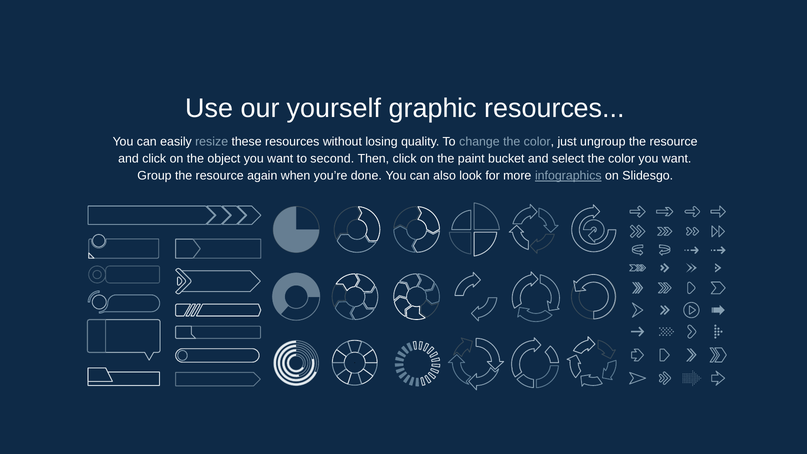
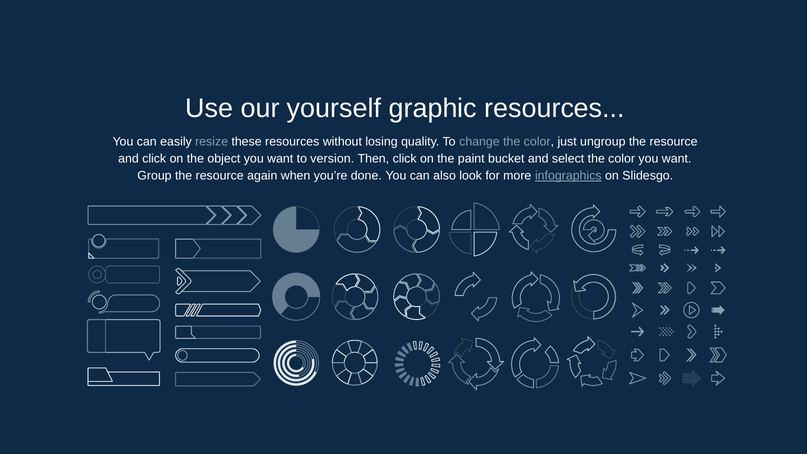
second: second -> version (332, 159)
